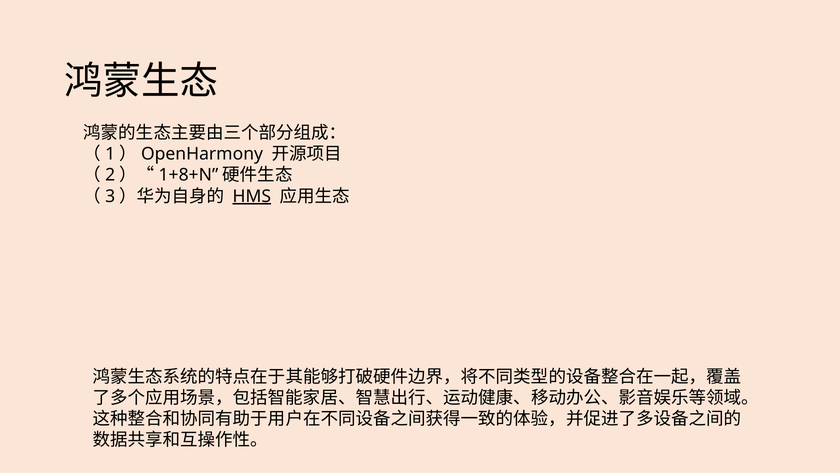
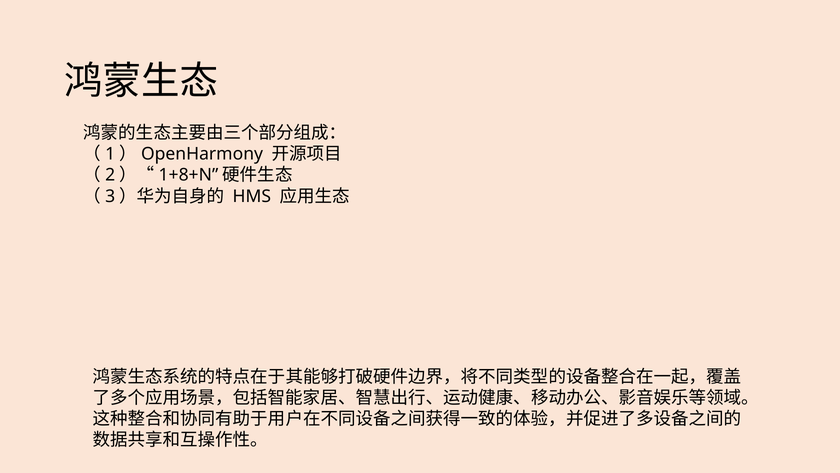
HMS underline: present -> none (252, 196)
